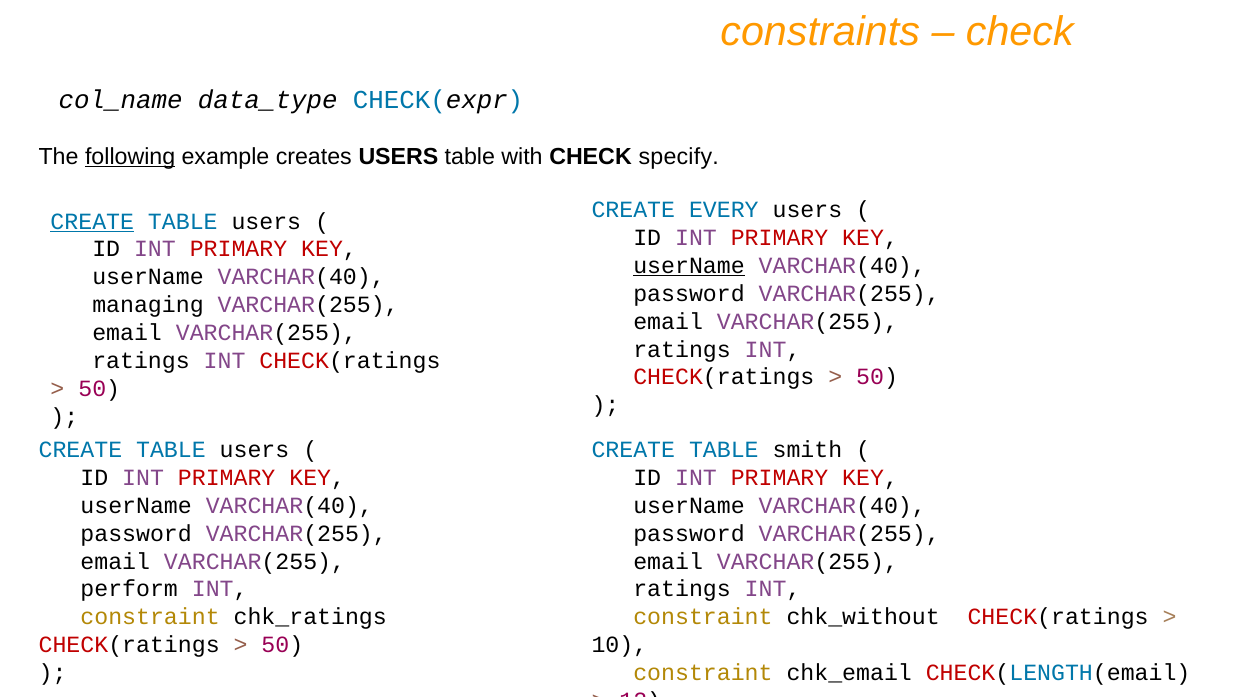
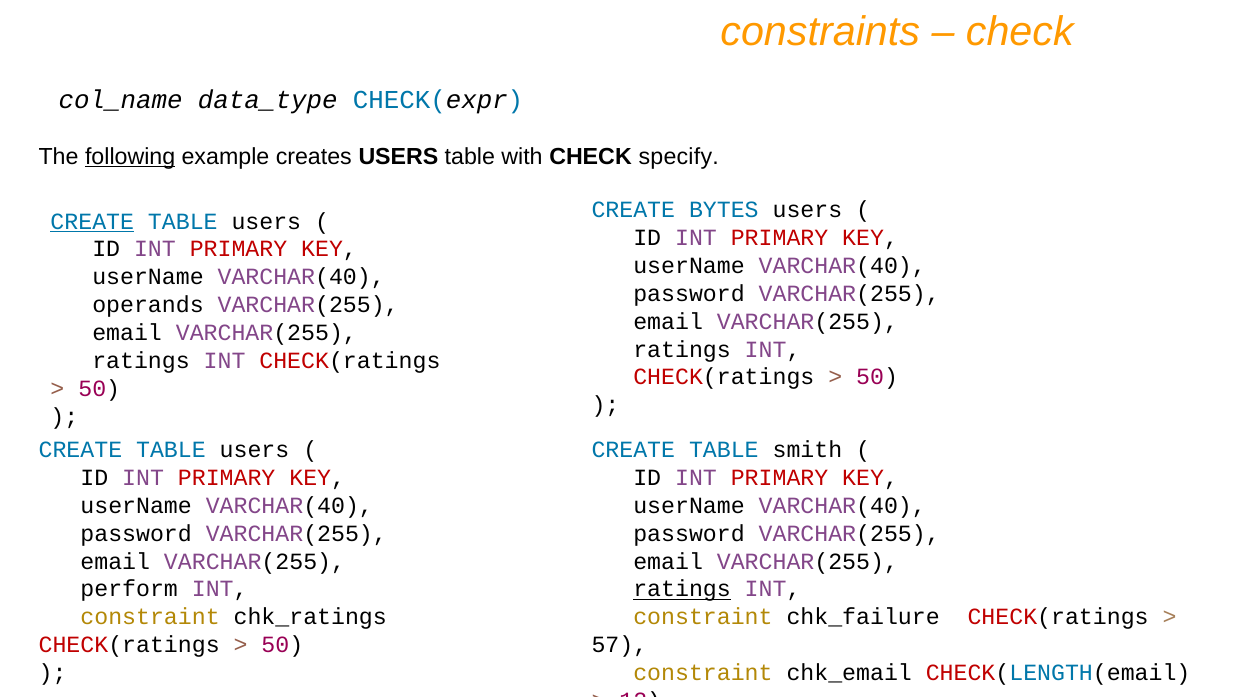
EVERY: EVERY -> BYTES (724, 210)
userName underline: present -> none (689, 265)
managing: managing -> operands (148, 305)
ratings underline: none -> present (682, 589)
chk_without: chk_without -> chk_failure (863, 617)
10: 10 -> 57 (619, 644)
